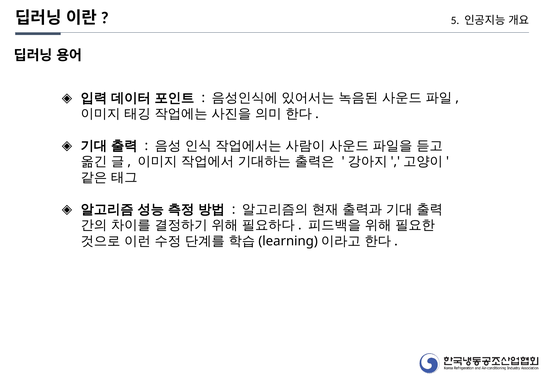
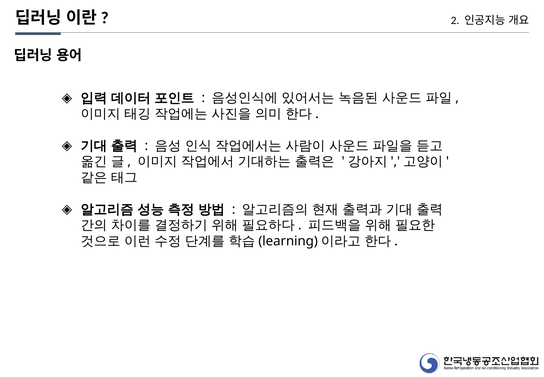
5: 5 -> 2 (455, 21)
